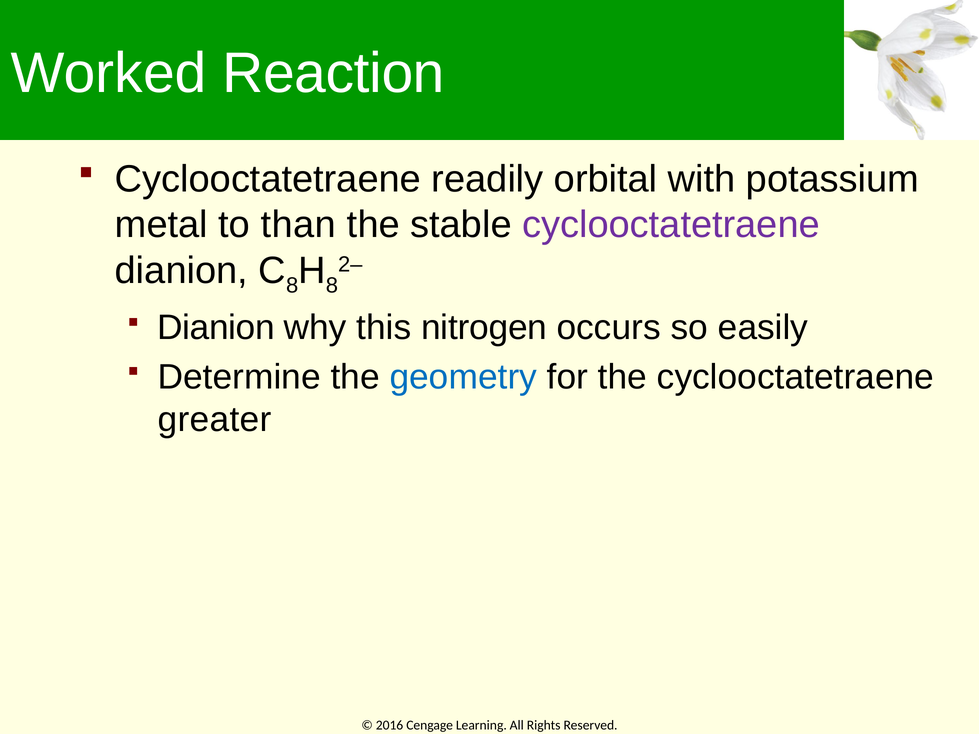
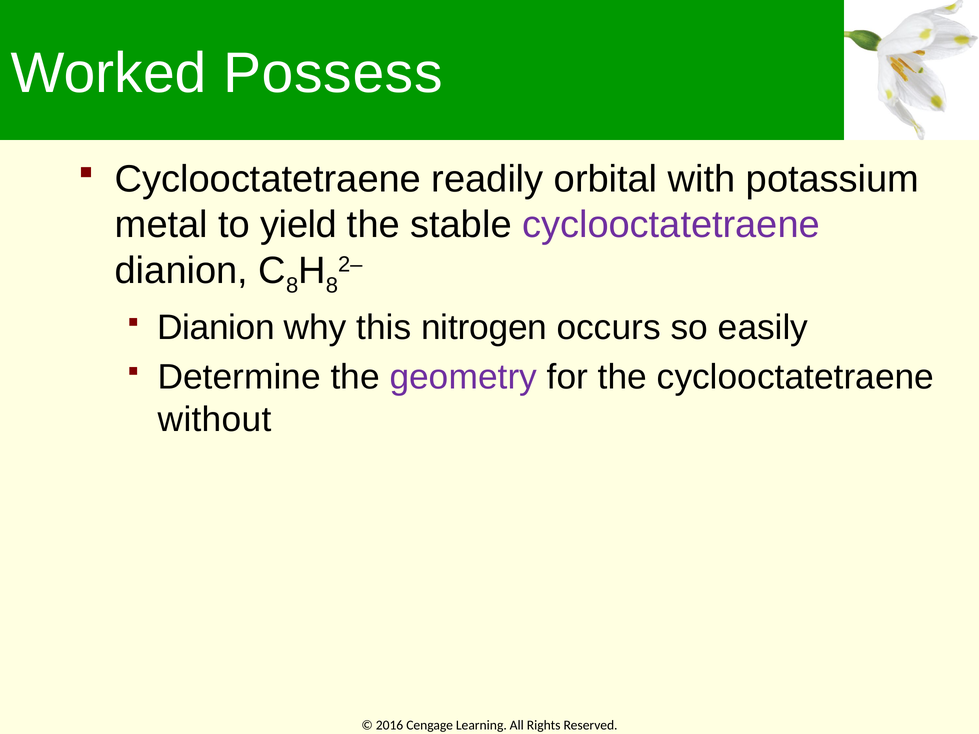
Reaction: Reaction -> Possess (333, 73)
than: than -> yield (299, 225)
geometry colour: blue -> purple (463, 377)
greater: greater -> without (215, 420)
